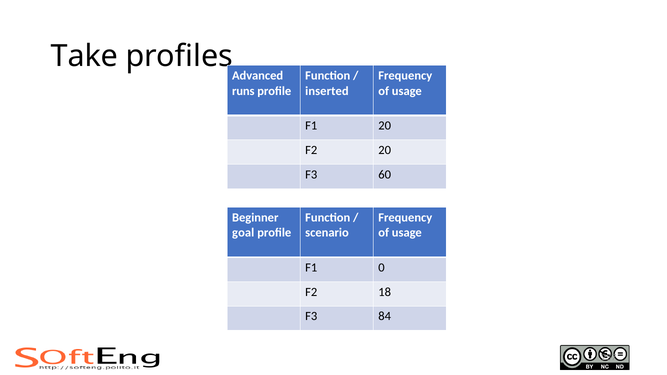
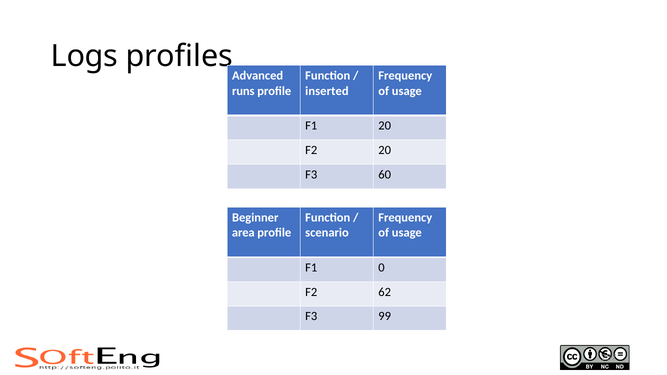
Take: Take -> Logs (84, 56)
goal: goal -> area (243, 233)
18: 18 -> 62 (385, 292)
84: 84 -> 99 (385, 317)
